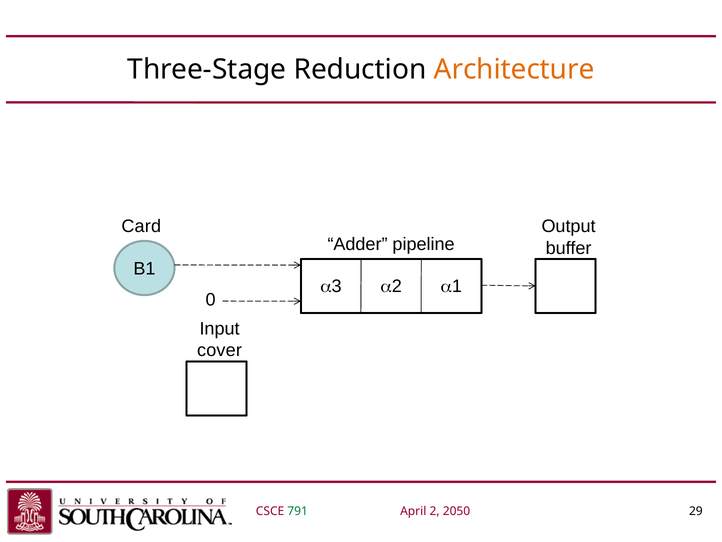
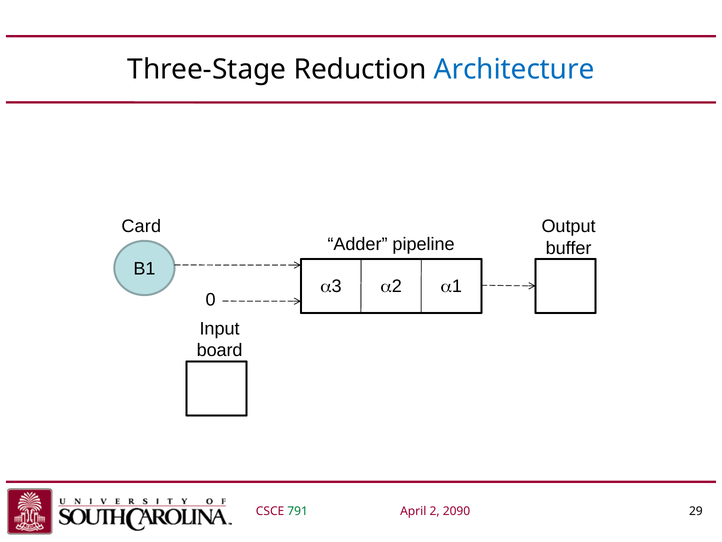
Architecture colour: orange -> blue (514, 69)
cover: cover -> board (220, 350)
2050: 2050 -> 2090 (456, 511)
